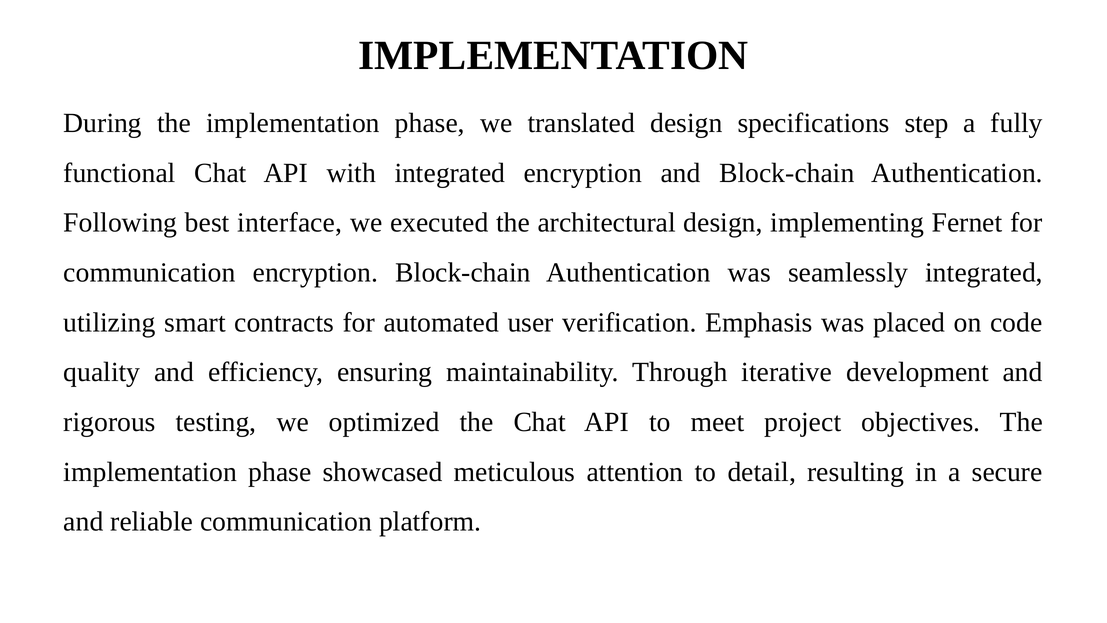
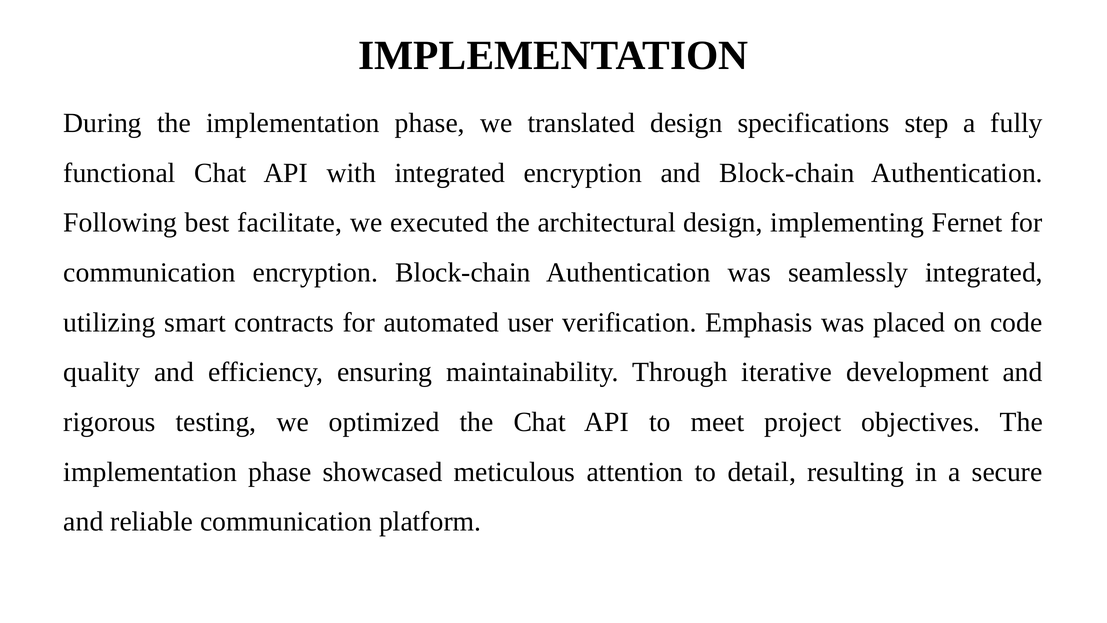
interface: interface -> facilitate (290, 223)
